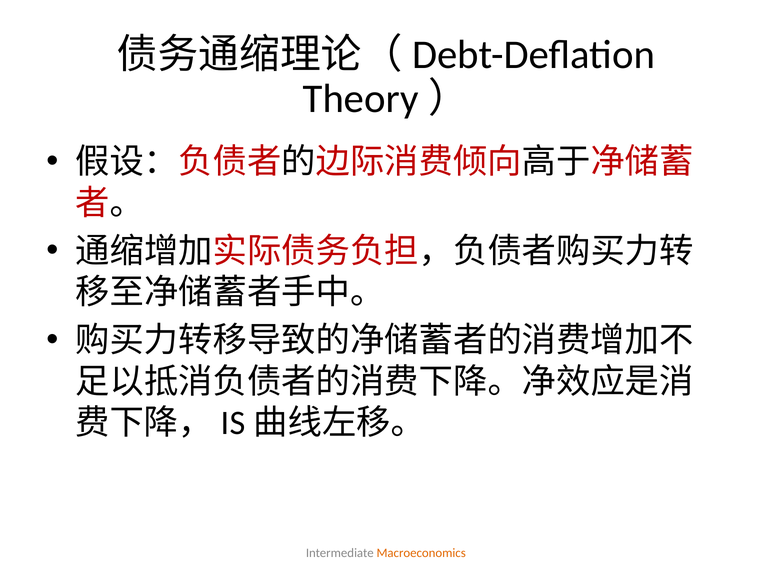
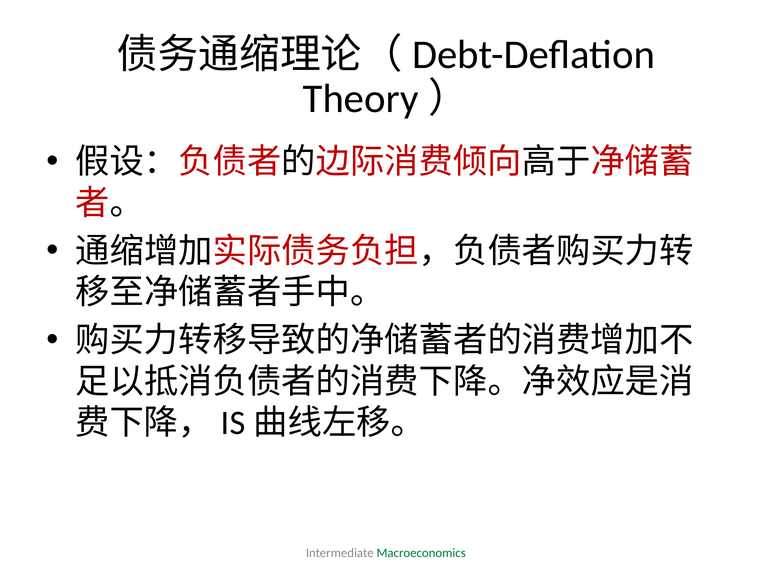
Macroeconomics colour: orange -> green (421, 553)
